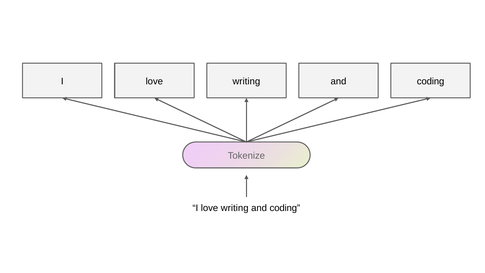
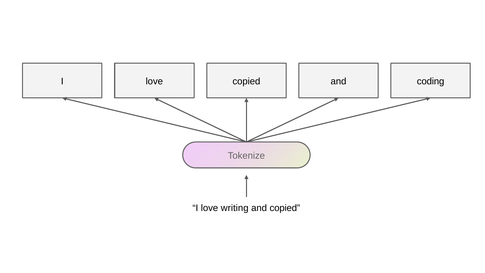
writing: writing -> copied (246, 81)
coding: coding -> copied (285, 208)
